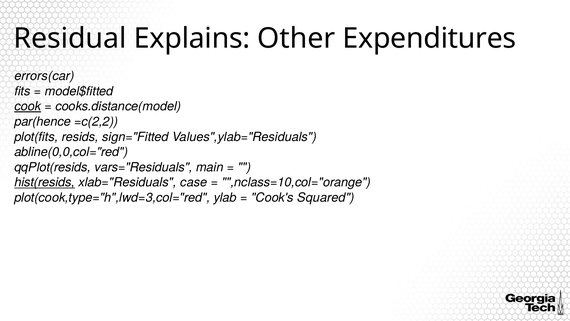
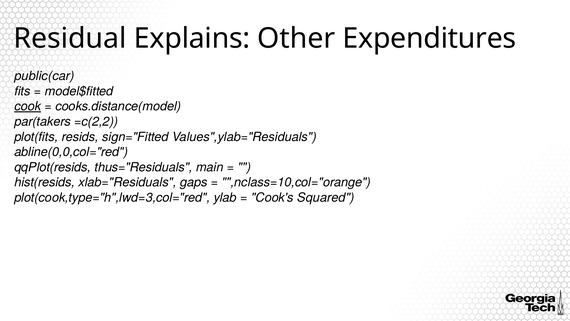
errors(car: errors(car -> public(car (44, 76)
par(hence: par(hence -> par(takers (43, 121)
vars="Residuals: vars="Residuals -> thus="Residuals (144, 167)
hist(resids underline: present -> none (45, 182)
case: case -> gaps (194, 182)
